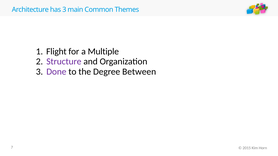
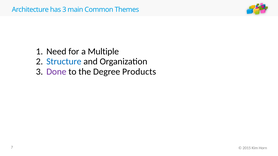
Flight: Flight -> Need (56, 51)
Structure colour: purple -> blue (64, 62)
Between: Between -> Products (139, 72)
